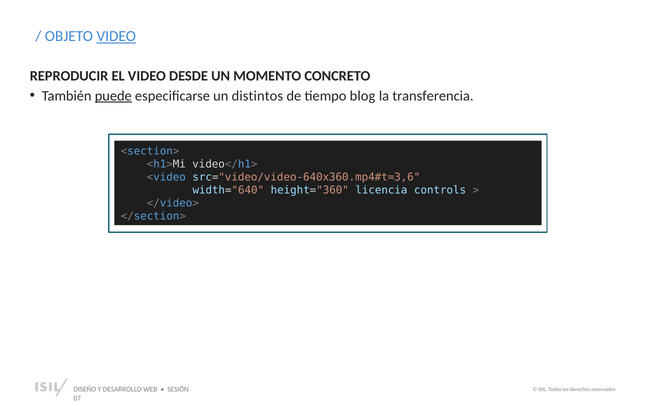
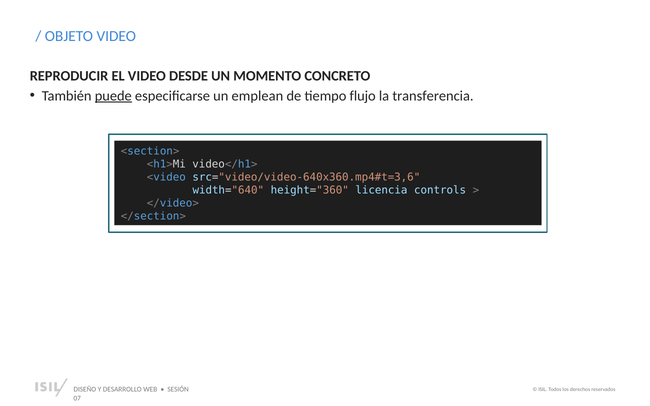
VIDEO underline: present -> none (116, 36)
distintos: distintos -> emplean (257, 96)
blog: blog -> flujo (363, 96)
